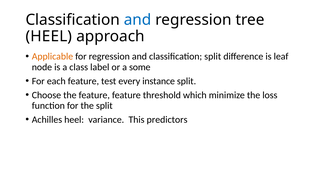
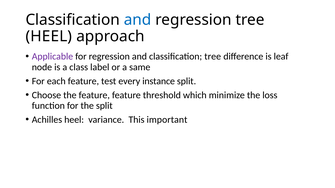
Applicable colour: orange -> purple (52, 57)
classification split: split -> tree (213, 57)
some: some -> same (140, 67)
predictors: predictors -> important (167, 120)
